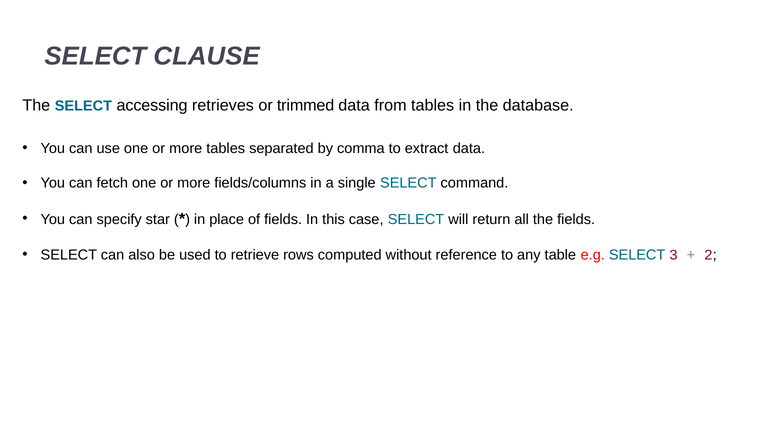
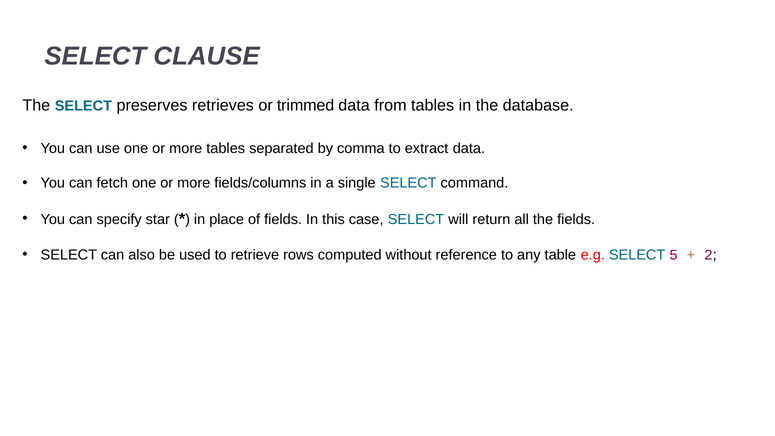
accessing: accessing -> preserves (152, 105)
3: 3 -> 5 (673, 255)
